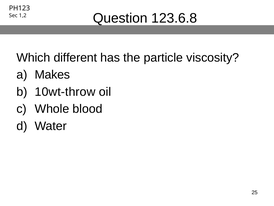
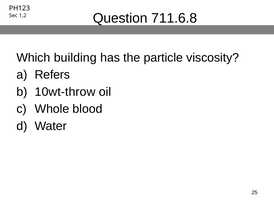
123.6.8: 123.6.8 -> 711.6.8 (174, 18)
different: different -> building (75, 57)
Makes: Makes -> Refers (52, 75)
